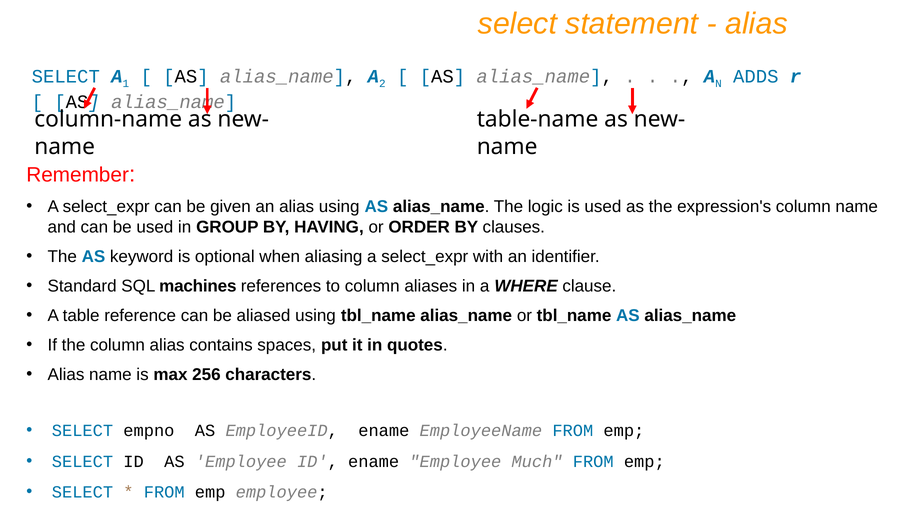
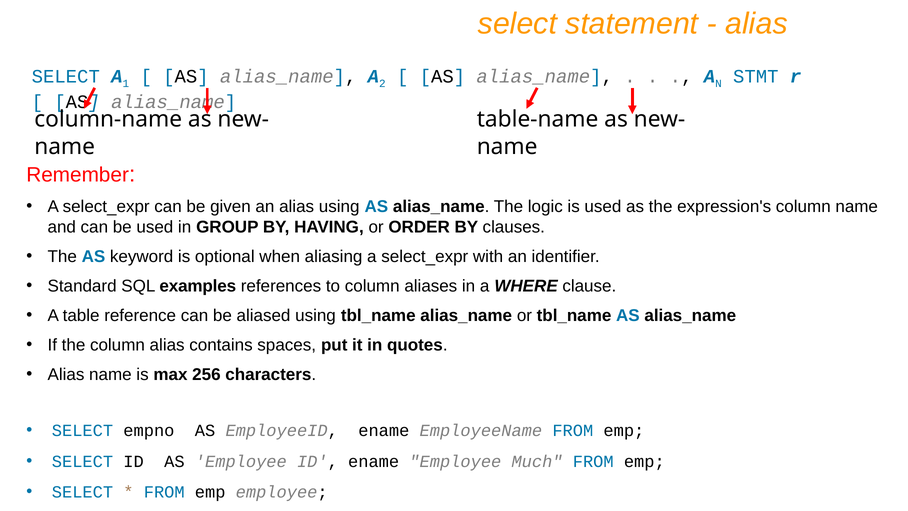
ADDS: ADDS -> STMT (756, 76)
machines: machines -> examples (198, 286)
